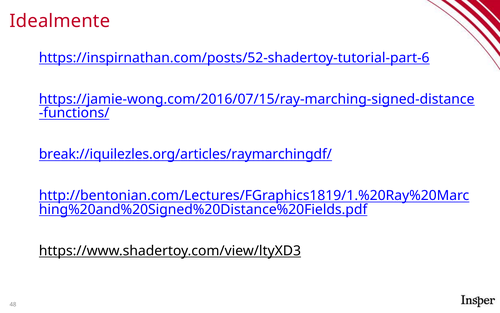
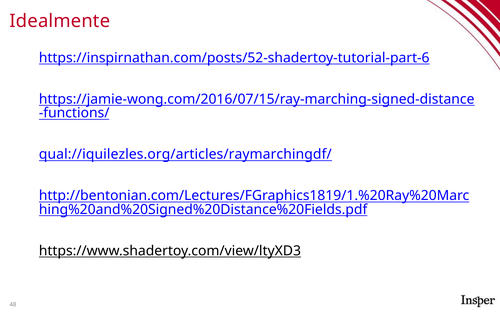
break://iquilezles.org/articles/raymarchingdf/: break://iquilezles.org/articles/raymarchingdf/ -> qual://iquilezles.org/articles/raymarchingdf/ (185, 154)
